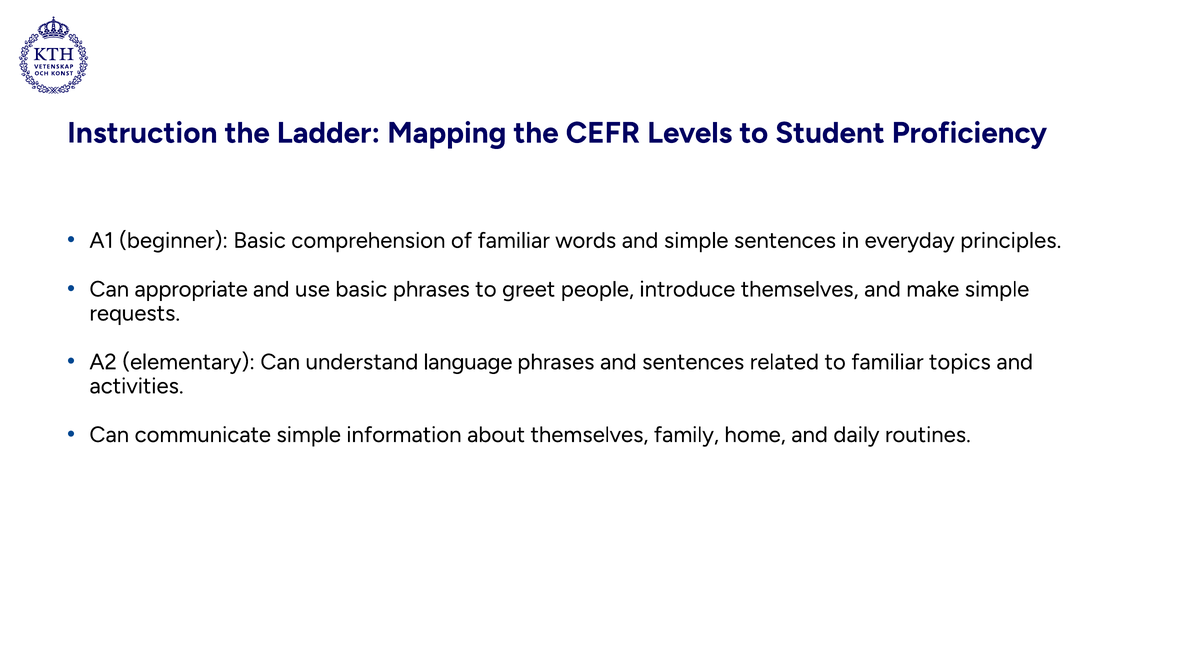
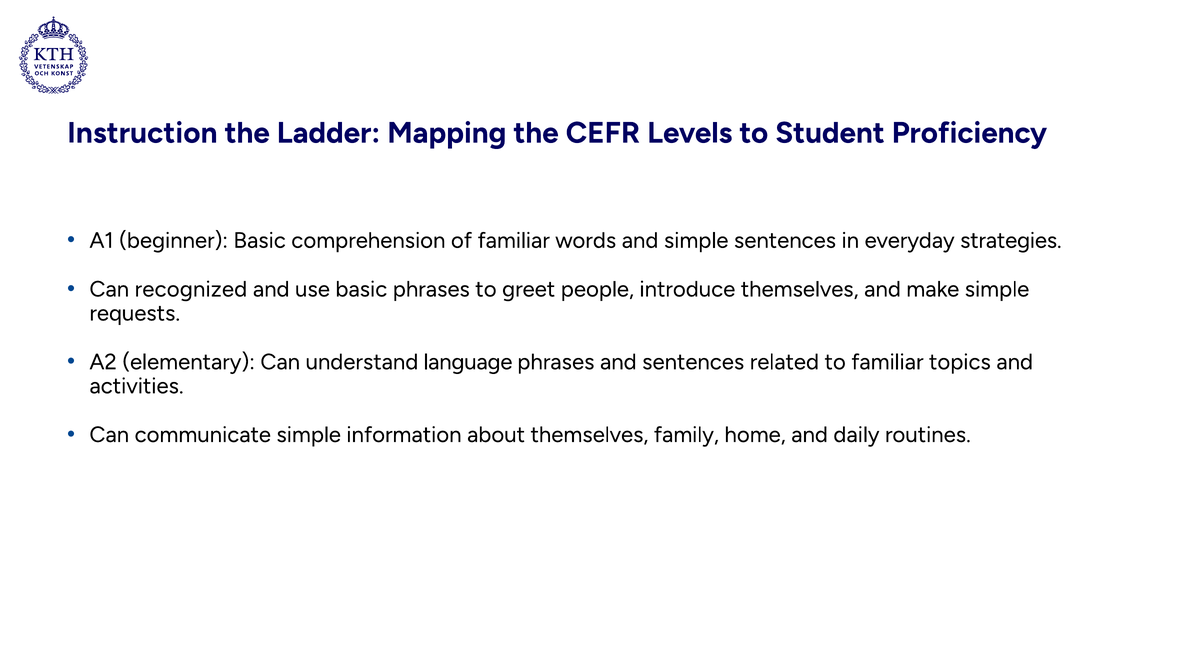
principles: principles -> strategies (1011, 240)
appropriate: appropriate -> recognized (191, 289)
